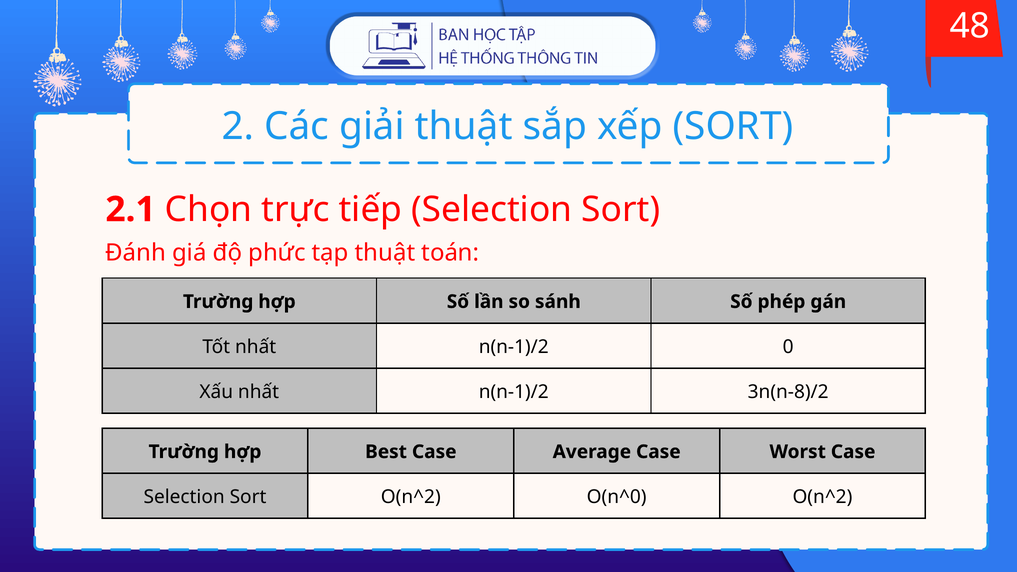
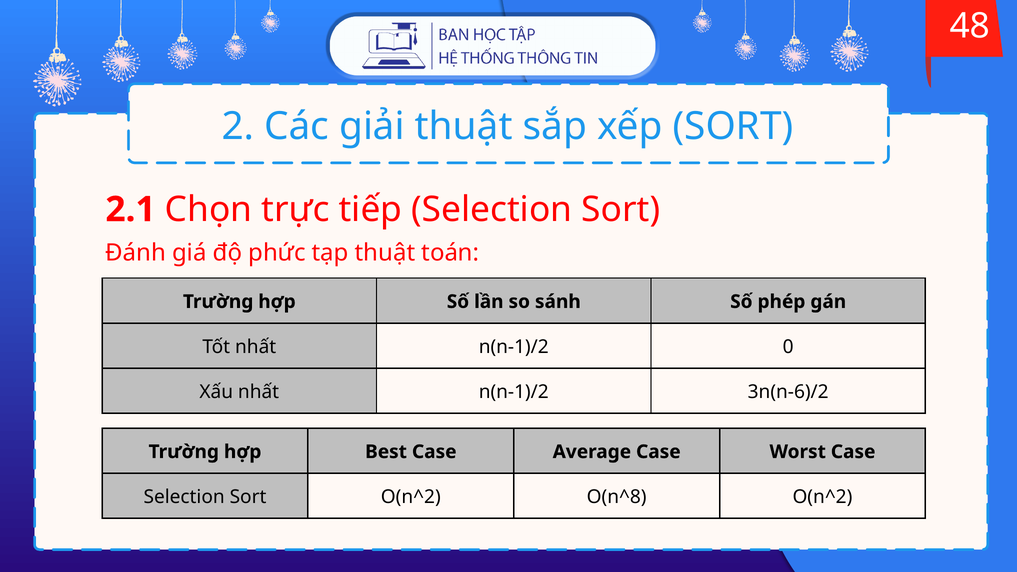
3n(n-8)/2: 3n(n-8)/2 -> 3n(n-6)/2 (788, 392)
O(n^0: O(n^0 -> O(n^8 (617, 497)
